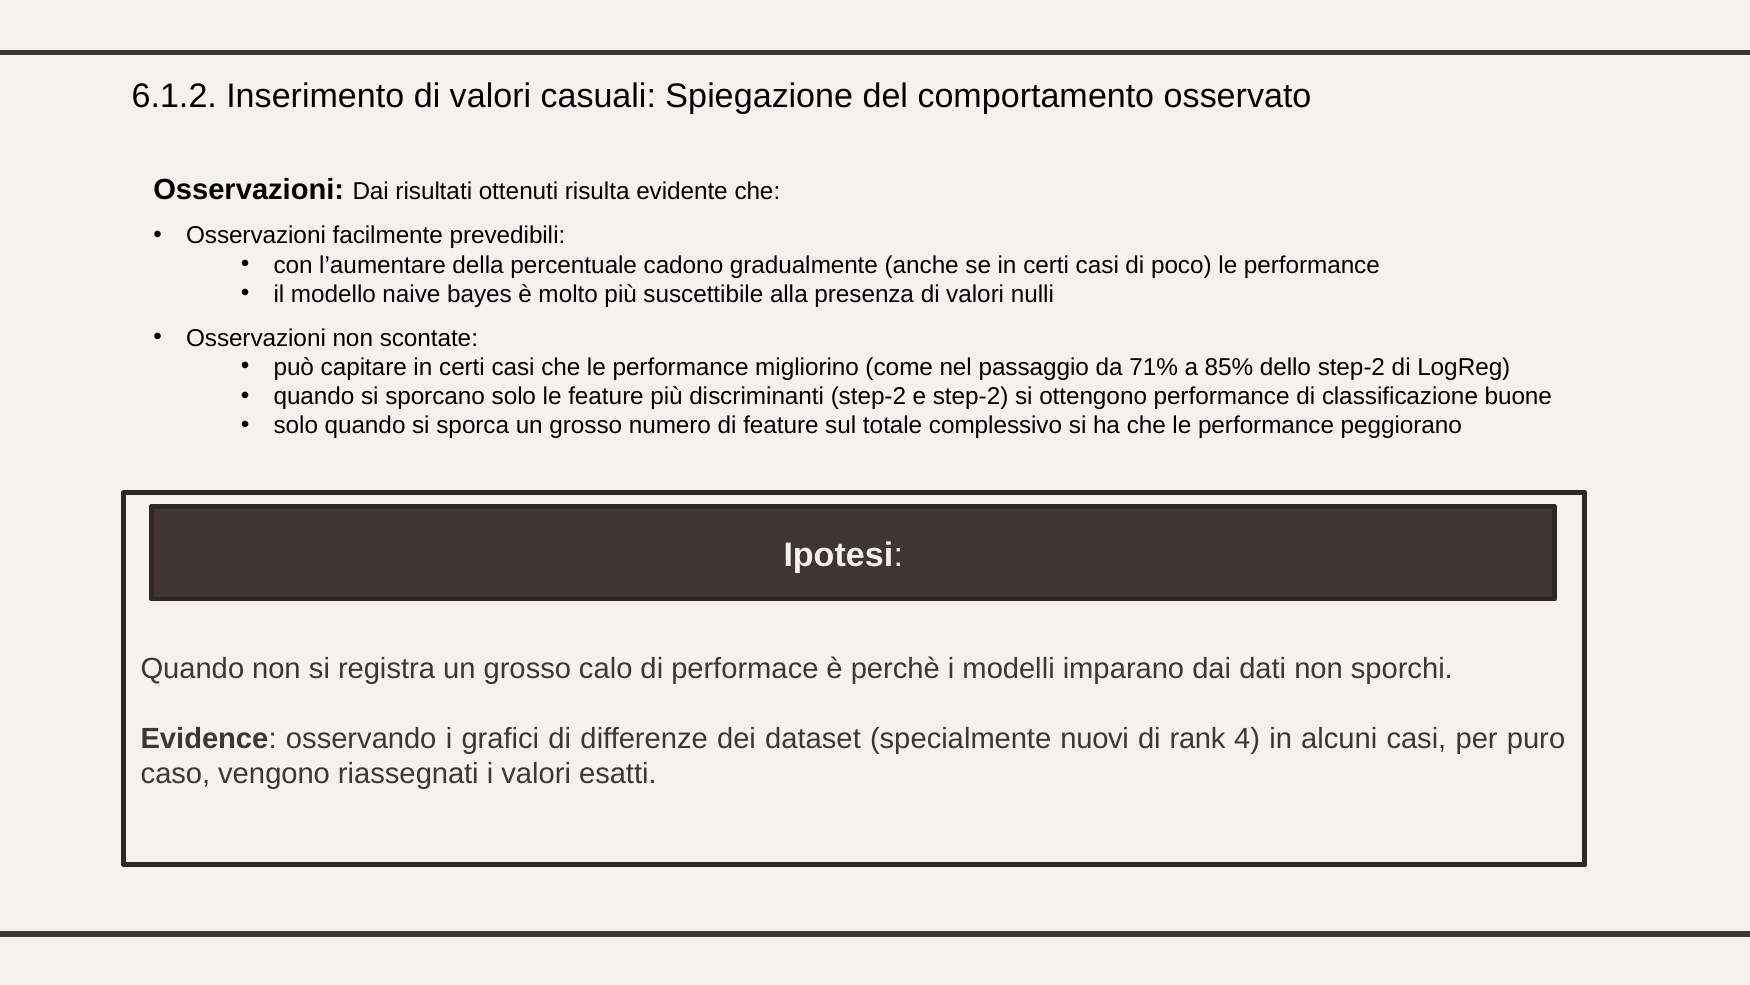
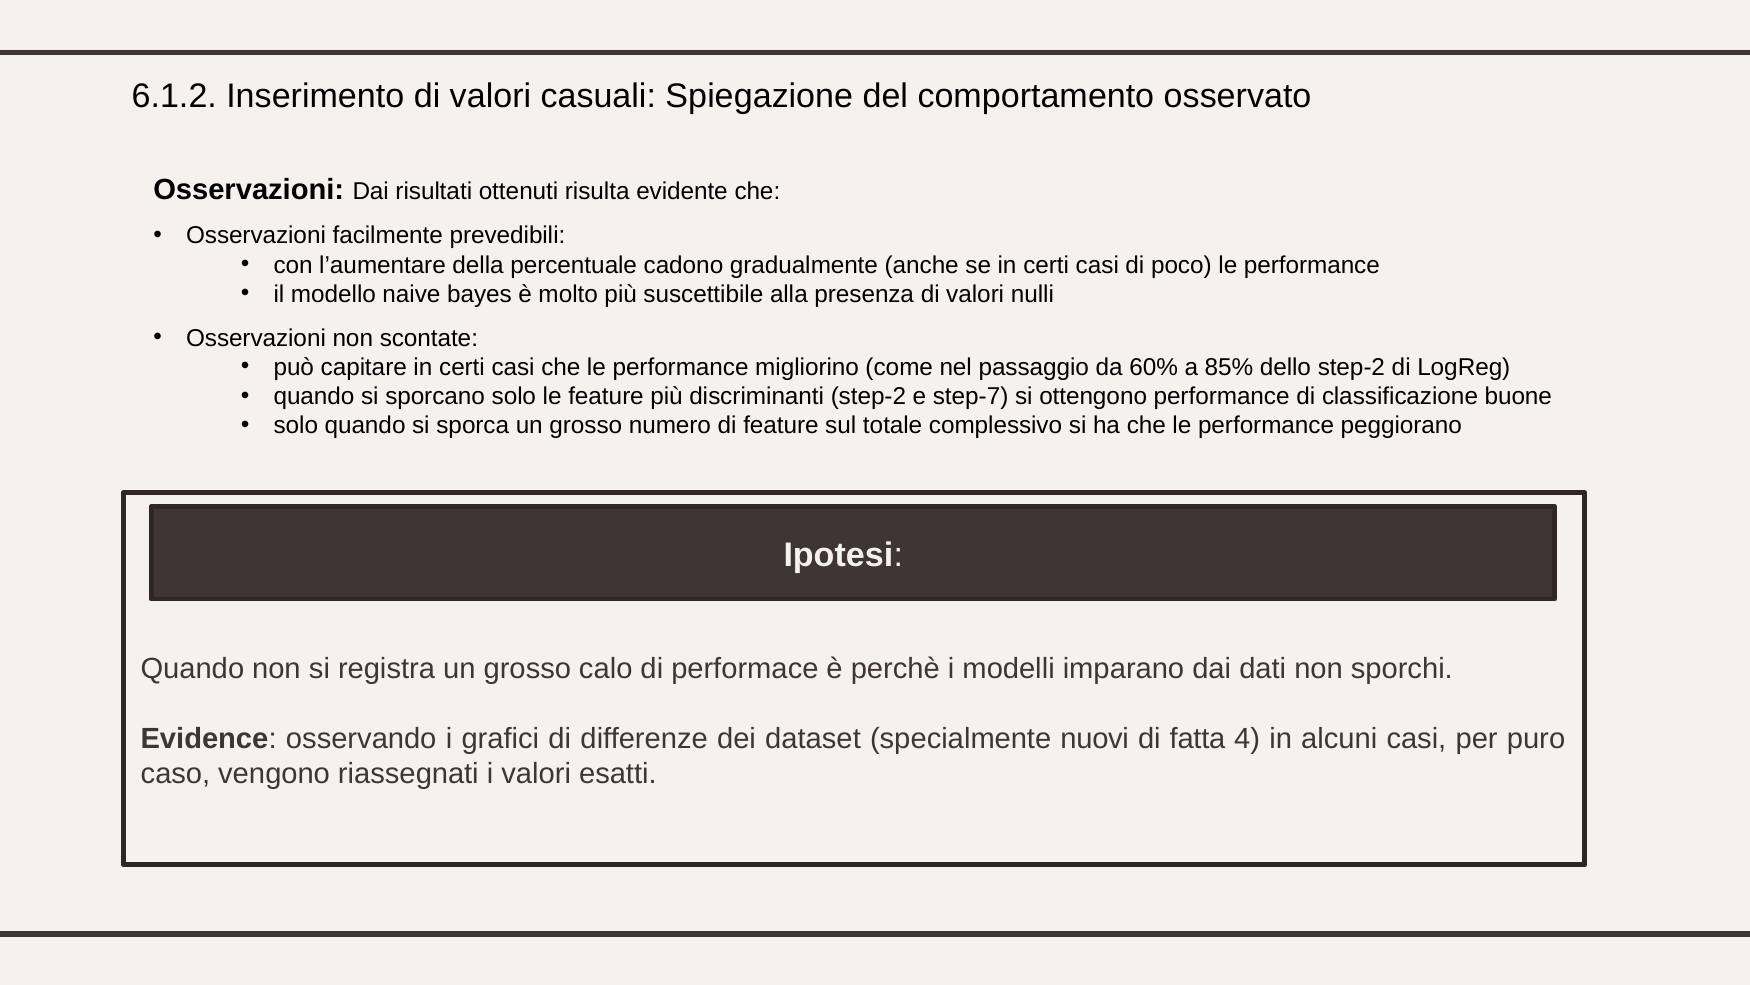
71%: 71% -> 60% (1154, 367)
e step-2: step-2 -> step-7 (971, 396)
rank: rank -> fatta (1197, 739)
